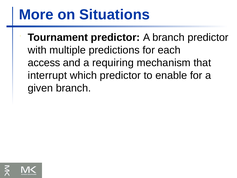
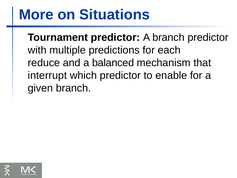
access: access -> reduce (44, 63)
requiring: requiring -> balanced (113, 63)
